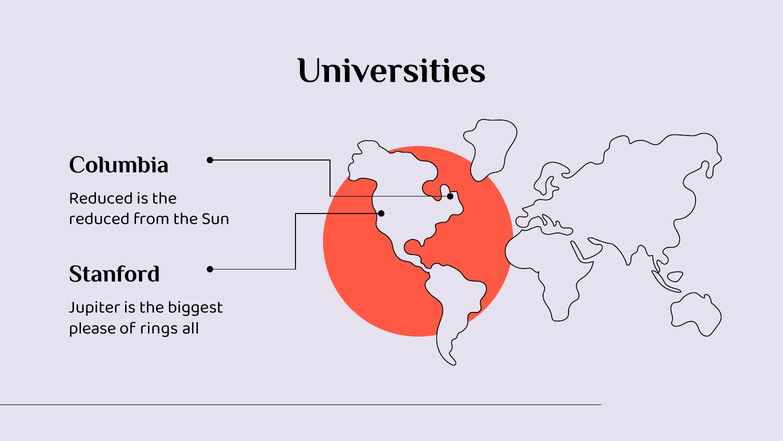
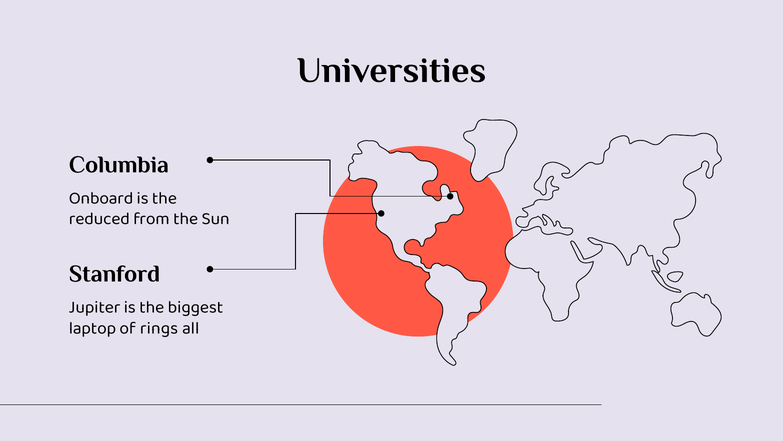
Reduced: Reduced -> Onboard (101, 198)
please: please -> laptop (92, 327)
